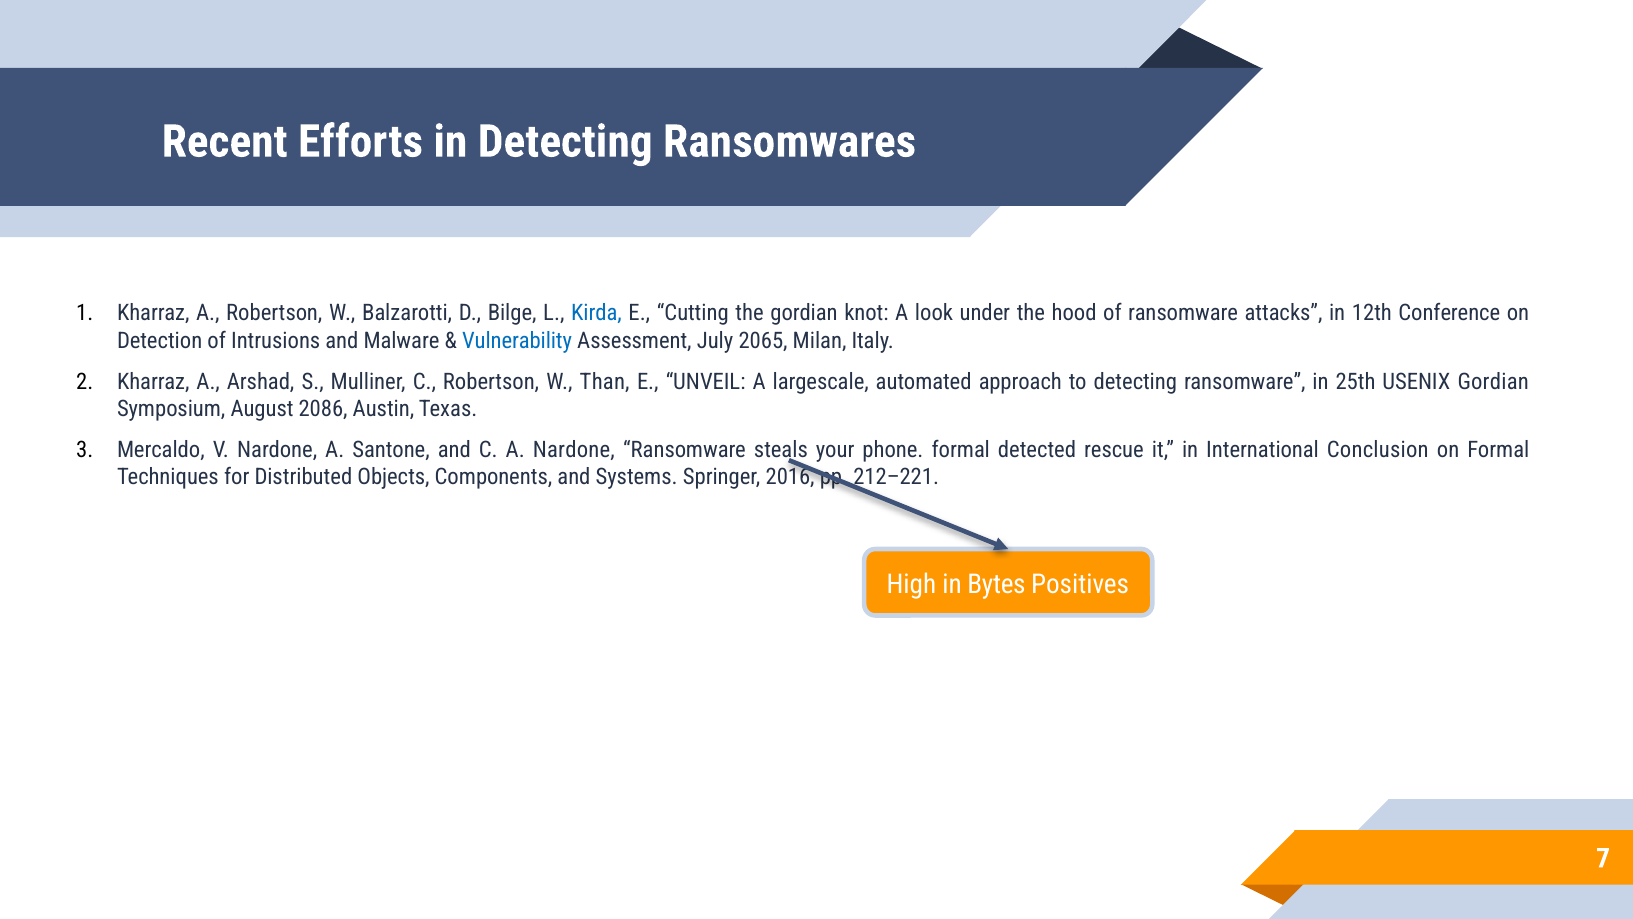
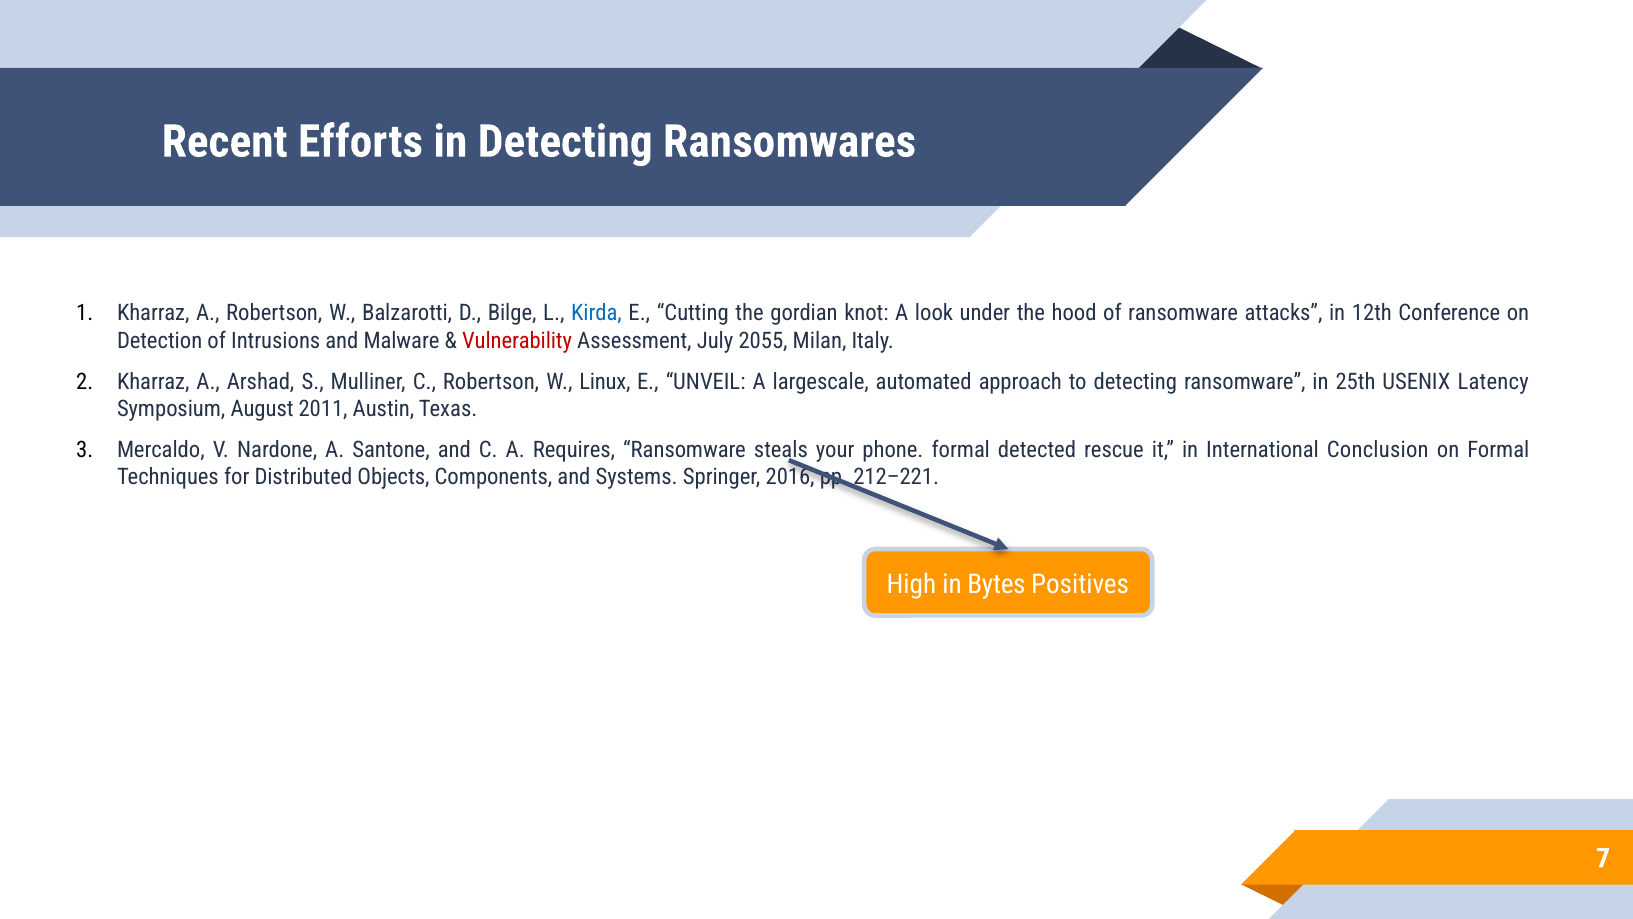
Vulnerability colour: blue -> red (517, 341)
2065: 2065 -> 2055 (763, 341)
Than: Than -> Linux (605, 381)
USENIX Gordian: Gordian -> Latency (1493, 381)
2086: 2086 -> 2011 (323, 409)
A Nardone: Nardone -> Requires (574, 449)
